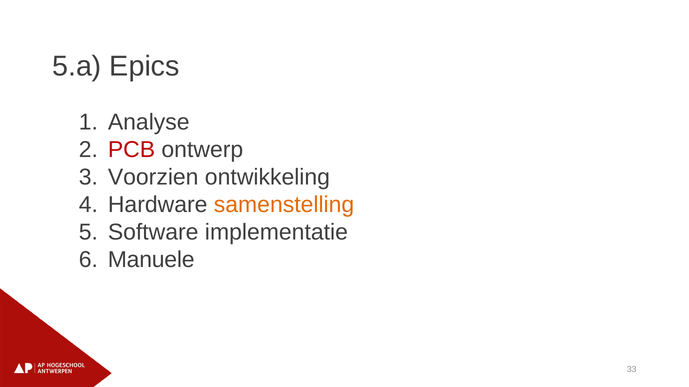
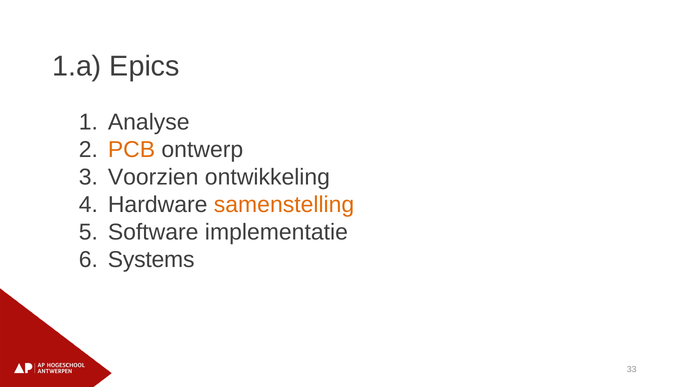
5.a: 5.a -> 1.a (77, 66)
PCB colour: red -> orange (131, 150)
Manuele: Manuele -> Systems (151, 260)
